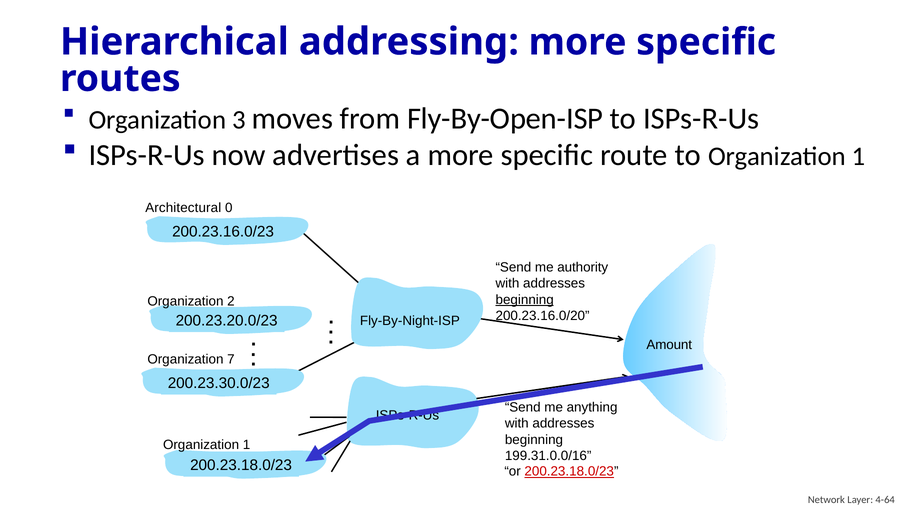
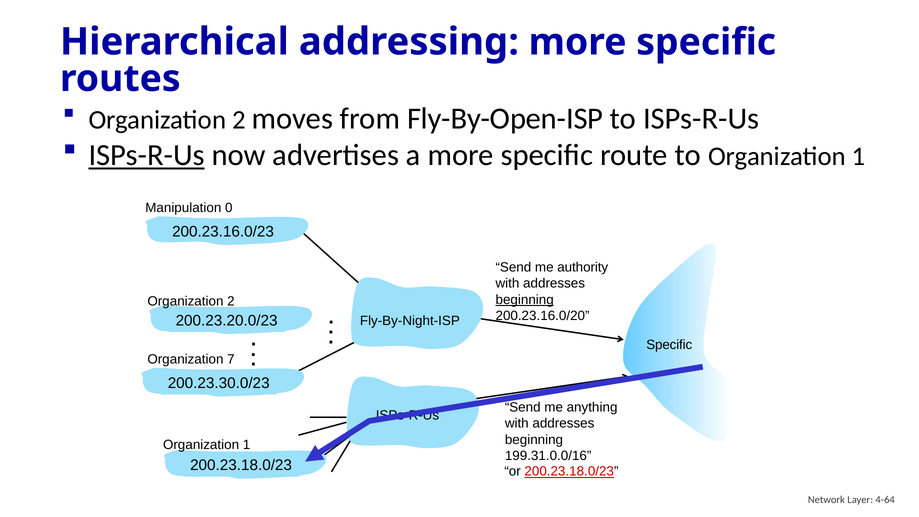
3: 3 -> 2 (239, 120)
ISPs-R-Us underline: none -> present (147, 155)
Architectural: Architectural -> Manipulation (183, 208)
Amount: Amount -> Specific (669, 345)
